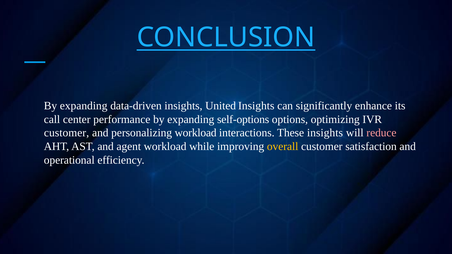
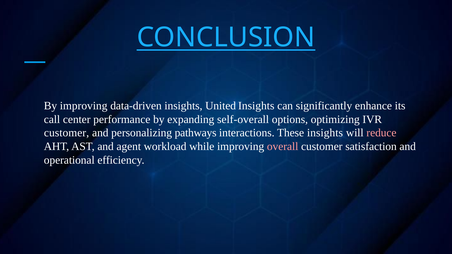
expanding: expanding -> improving (84, 106)
self-options: self-options -> self-overall (243, 119)
personalizing workload: workload -> pathways (196, 133)
overall colour: yellow -> pink (283, 147)
